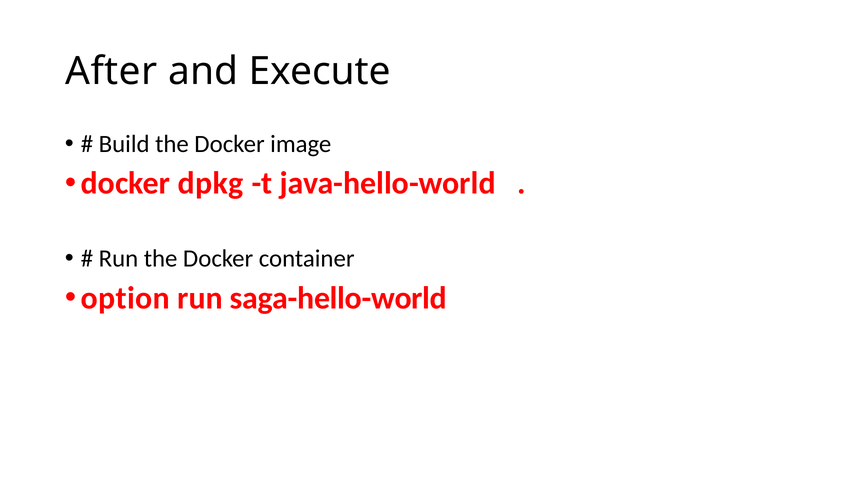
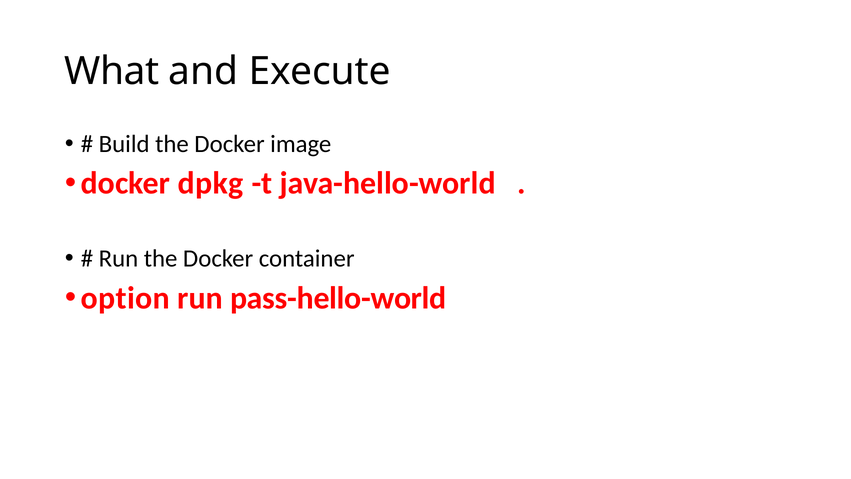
After: After -> What (112, 71)
saga-hello-world: saga-hello-world -> pass-hello-world (338, 298)
